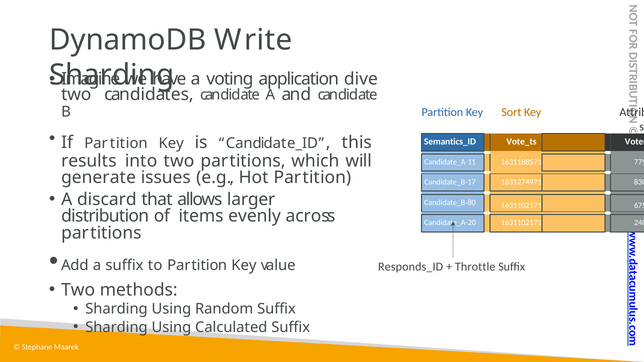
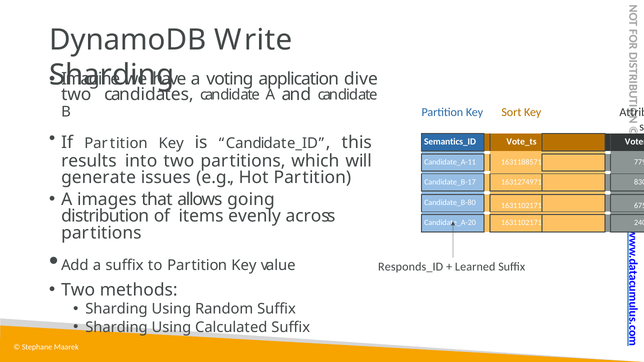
discard: discard -> images (107, 199)
larger: larger -> going (251, 199)
Throttle: Throttle -> Learned (475, 267)
